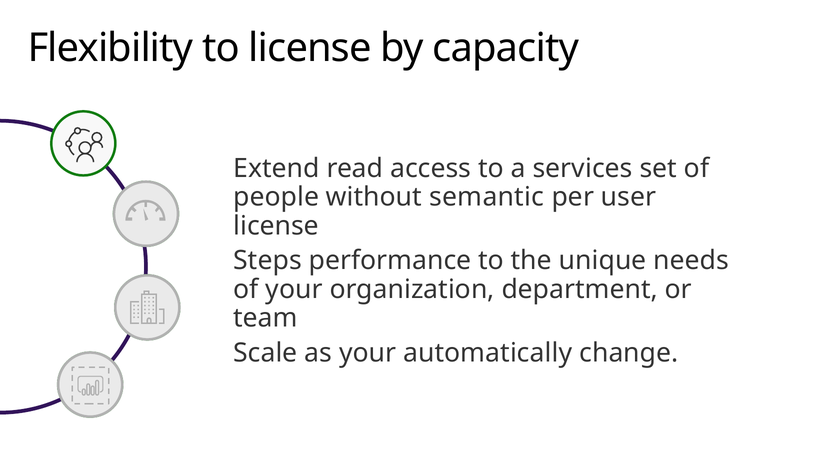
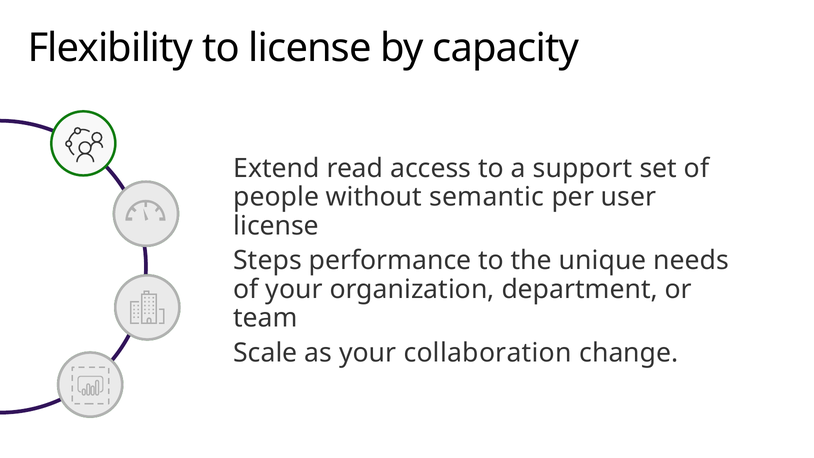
services: services -> support (583, 168)
automatically: automatically -> collaboration (488, 353)
